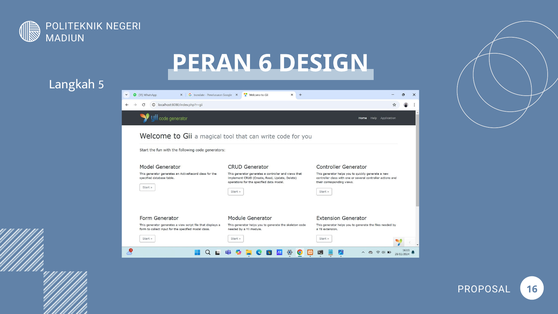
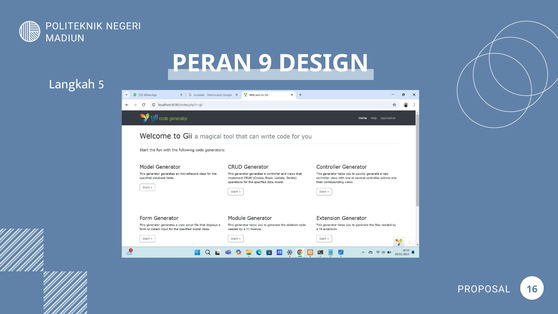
6: 6 -> 9 (265, 63)
